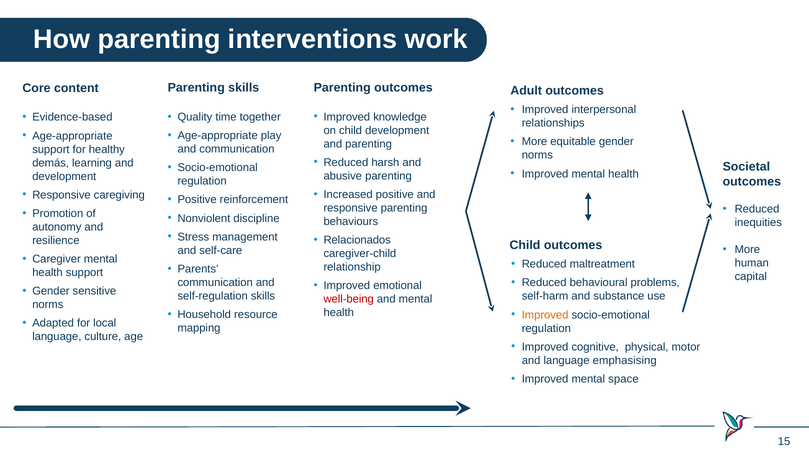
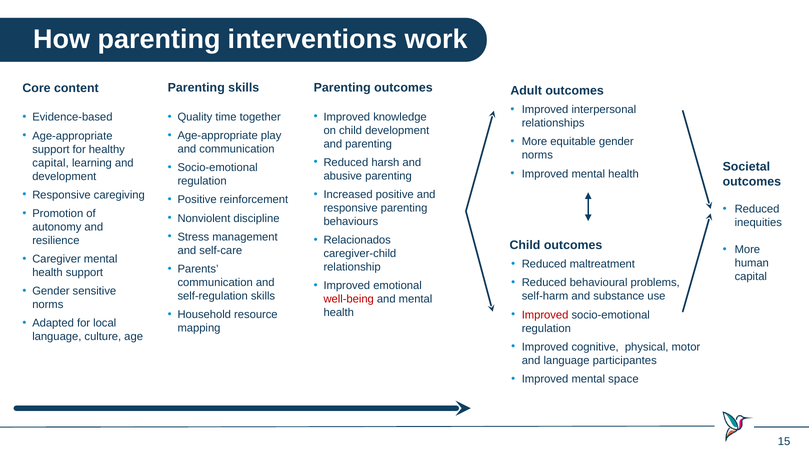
demás: demás -> capital (51, 163)
Improved colour: orange -> red (545, 315)
emphasising: emphasising -> participantes (625, 360)
